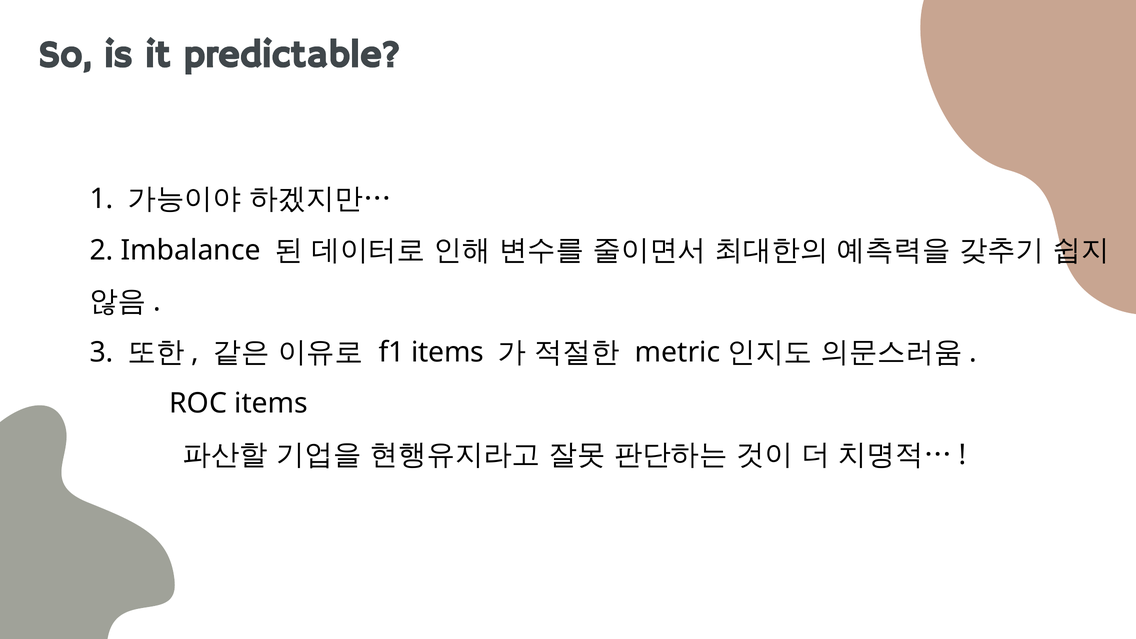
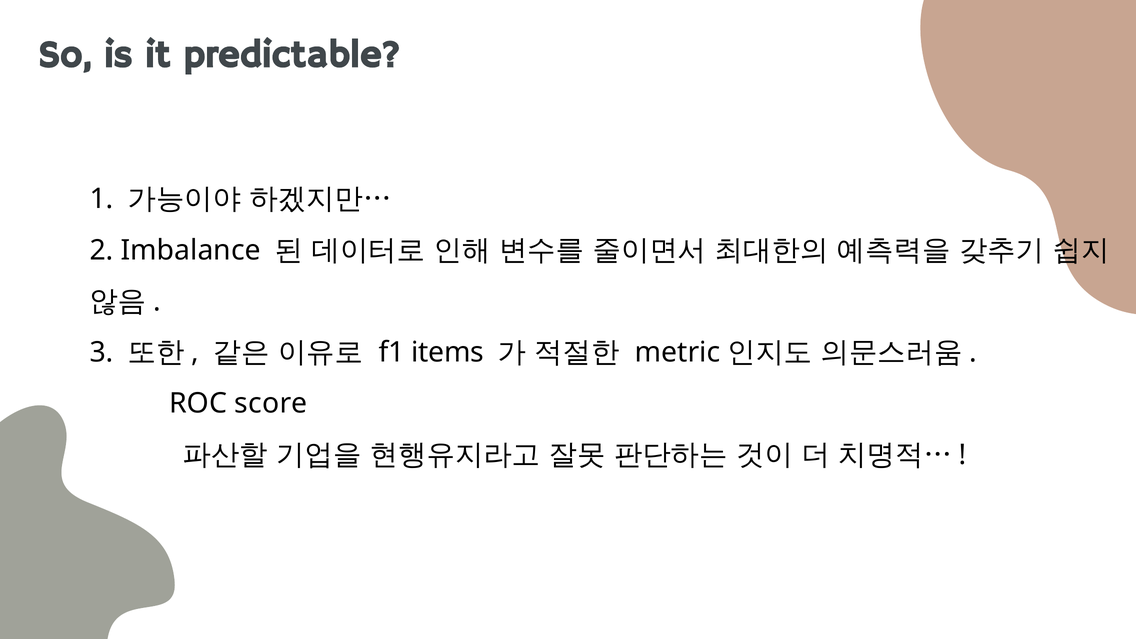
ROC items: items -> score (271, 404)
